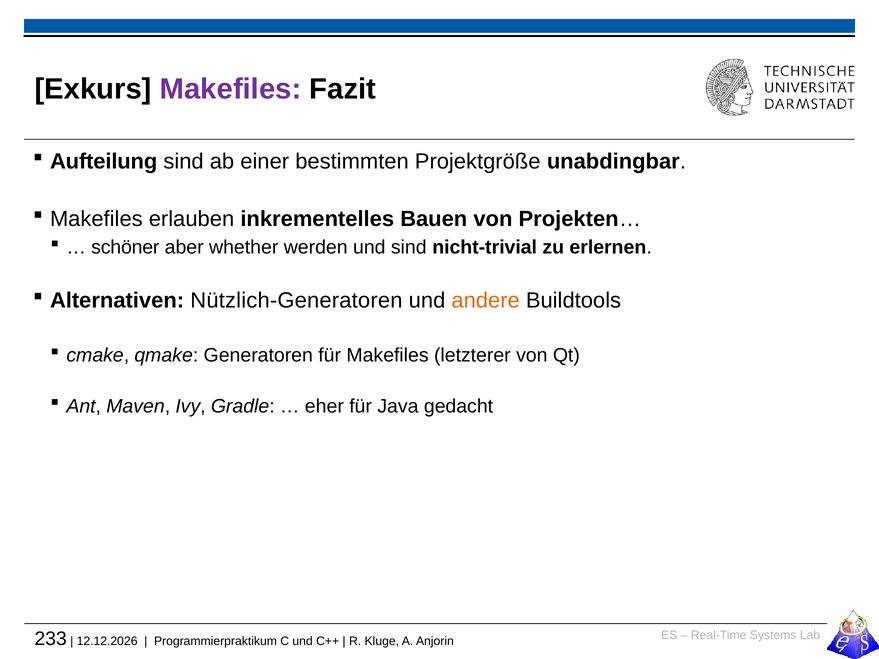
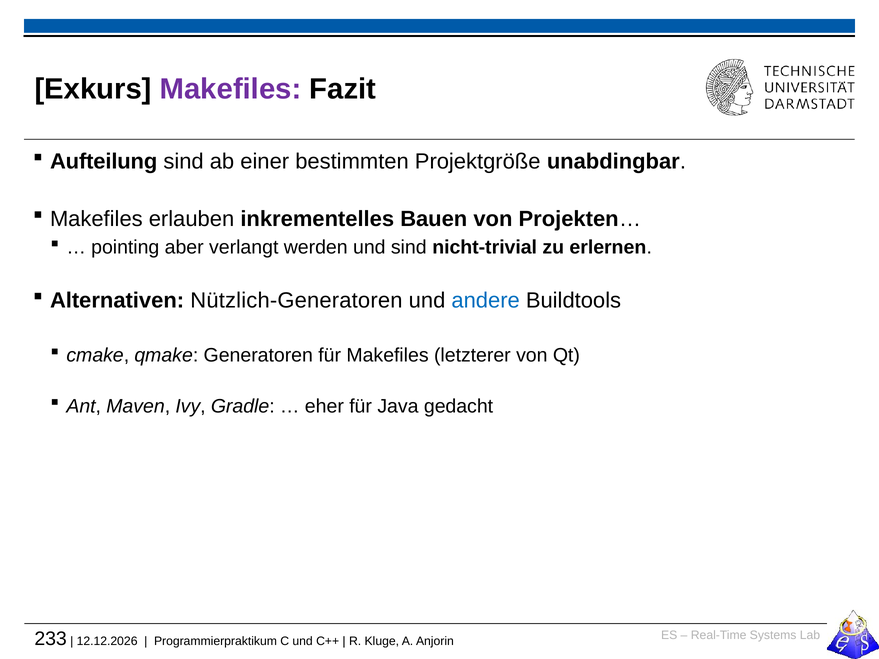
schöner: schöner -> pointing (125, 248)
whether: whether -> verlangt (244, 248)
andere colour: orange -> blue (486, 300)
